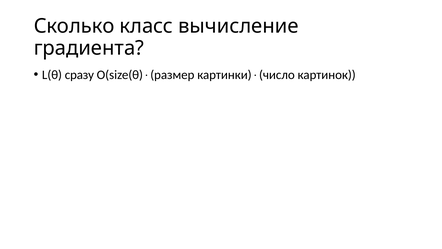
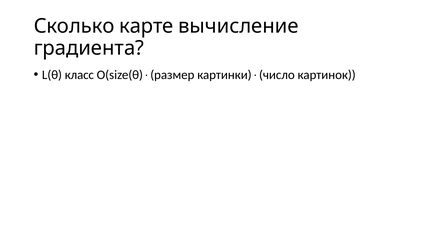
Сколько класс: класс -> карте (146, 26)
сразу: сразу -> класс (79, 75)
